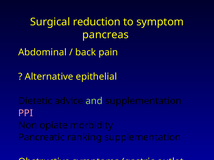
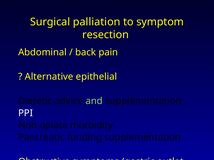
reduction: reduction -> palliation (97, 22)
pancreas: pancreas -> resection (106, 35)
PPI colour: pink -> white (26, 113)
ranking: ranking -> funding (85, 138)
